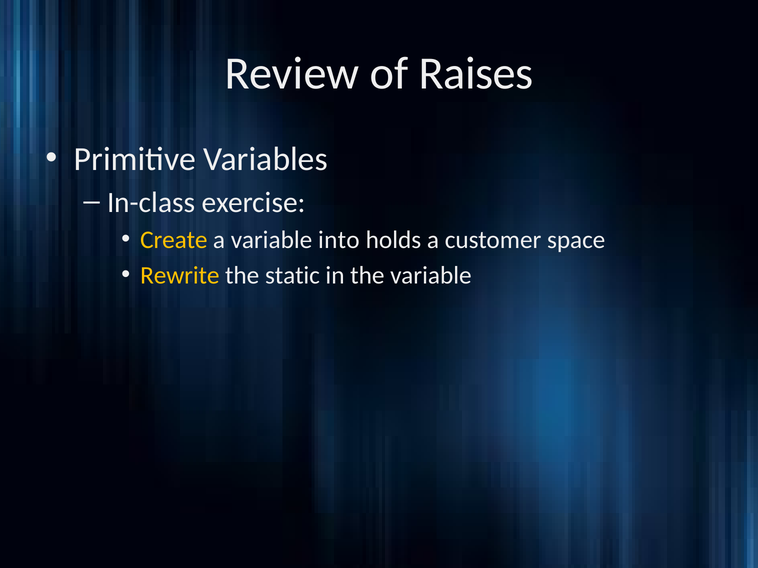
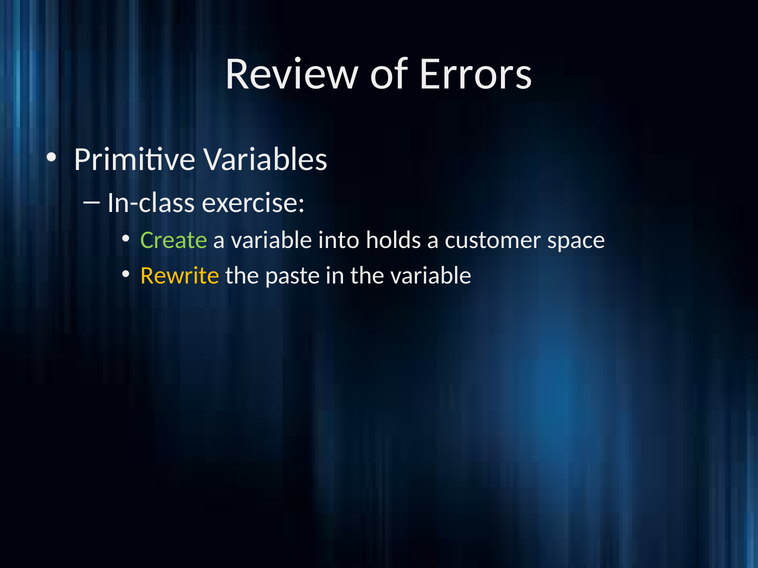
Raises: Raises -> Errors (476, 73)
Create colour: yellow -> light green (174, 240)
static: static -> paste (293, 275)
